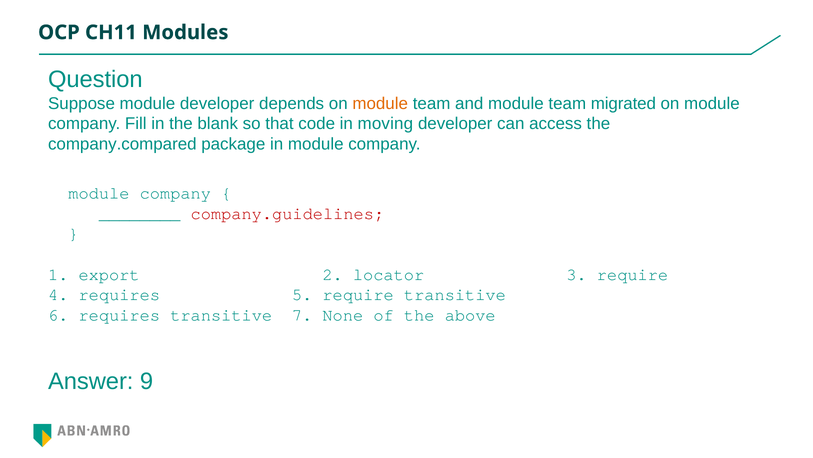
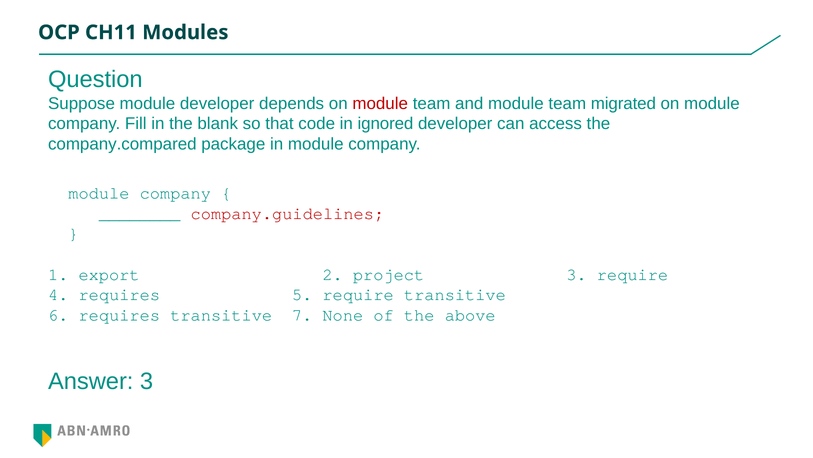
module colour: orange -> red (380, 103)
moving: moving -> ignored (385, 124)
locator: locator -> project (389, 274)
Answer 9: 9 -> 3 (147, 381)
